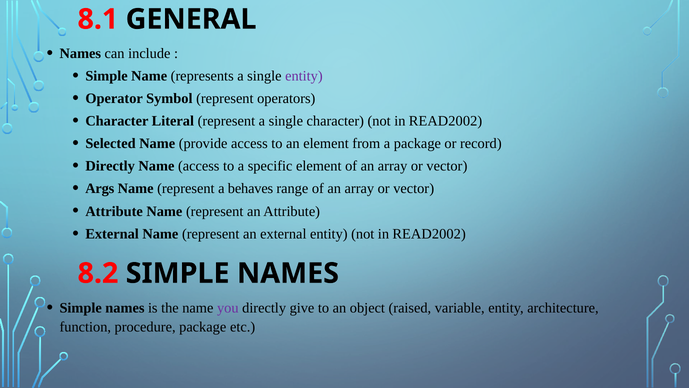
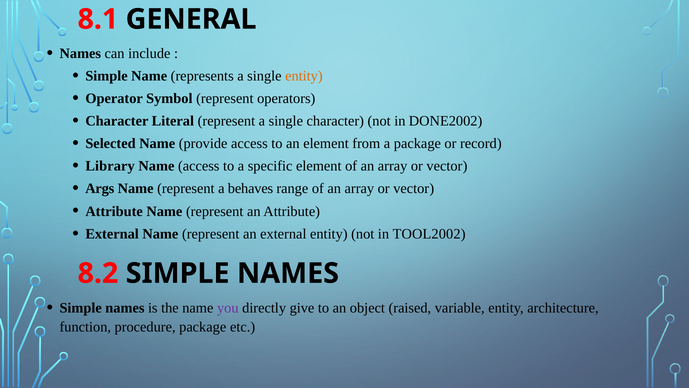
entity colour: purple -> orange (304, 76)
character not in READ2002: READ2002 -> DONE2002 (446, 121)
Directly: Directly -> Library (110, 166)
entity not in READ2002: READ2002 -> TOOL2002 (429, 234)
